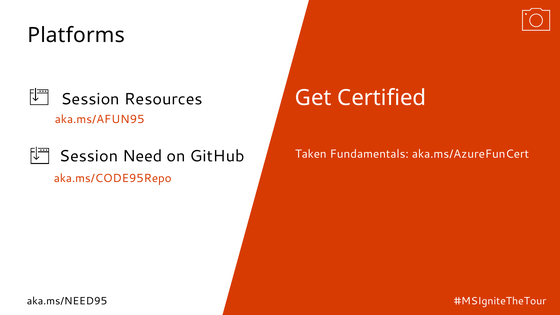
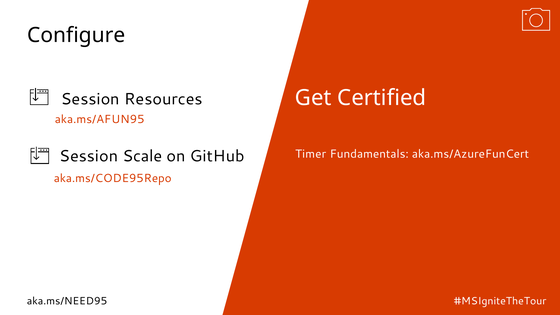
Platforms: Platforms -> Configure (76, 35)
Taken: Taken -> Timer (311, 154)
Need: Need -> Scale (142, 156)
